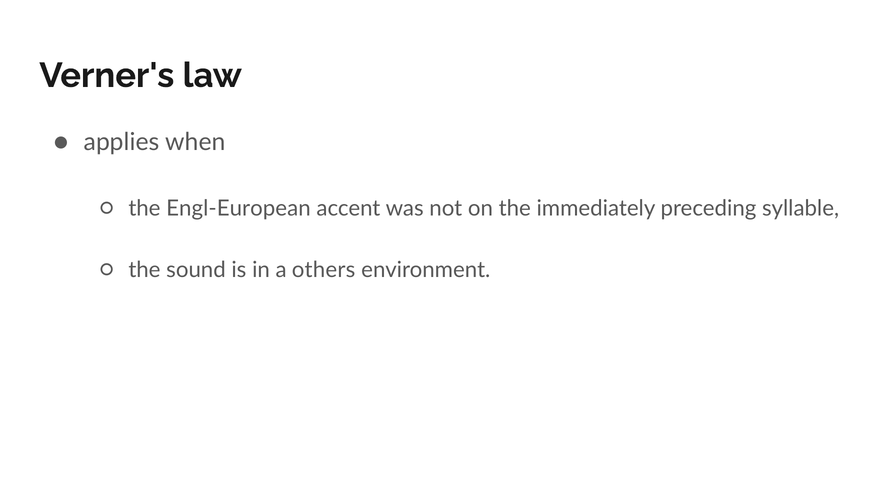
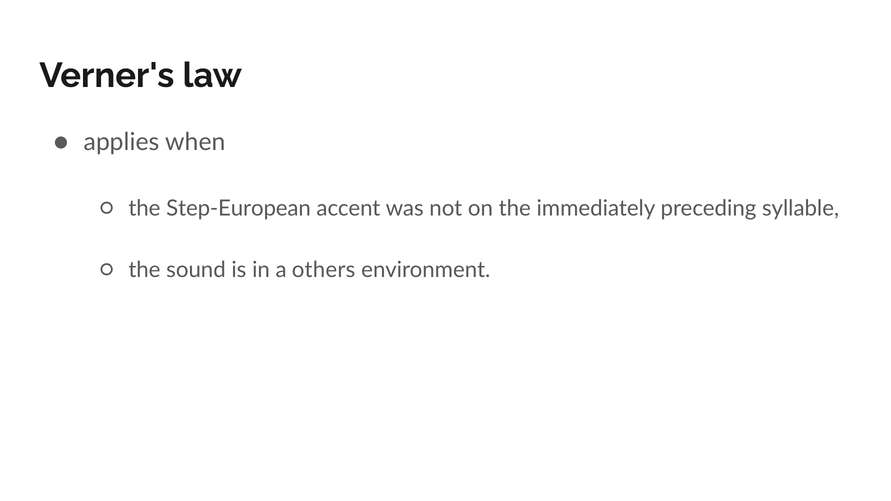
Engl-European: Engl-European -> Step-European (239, 209)
